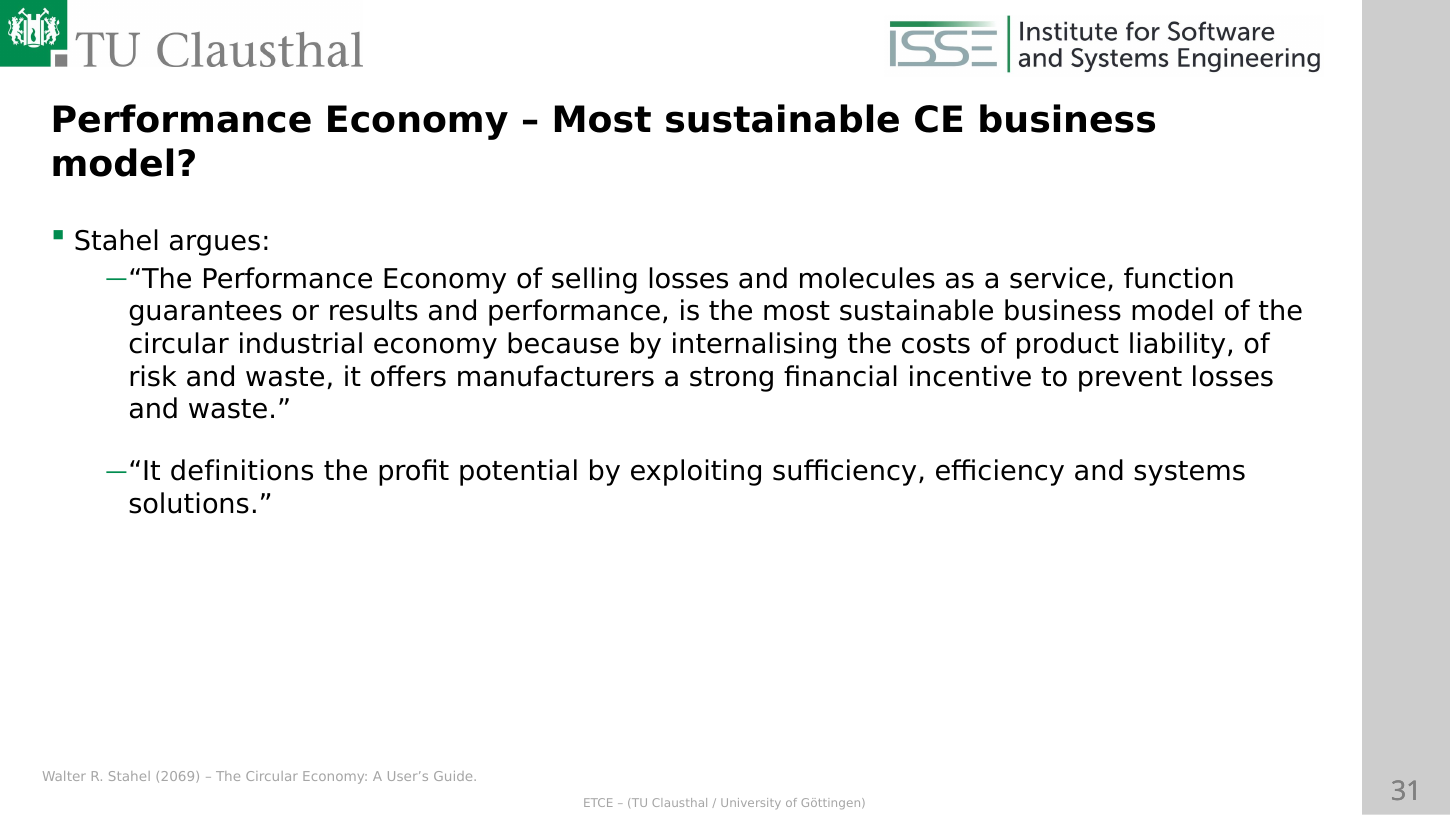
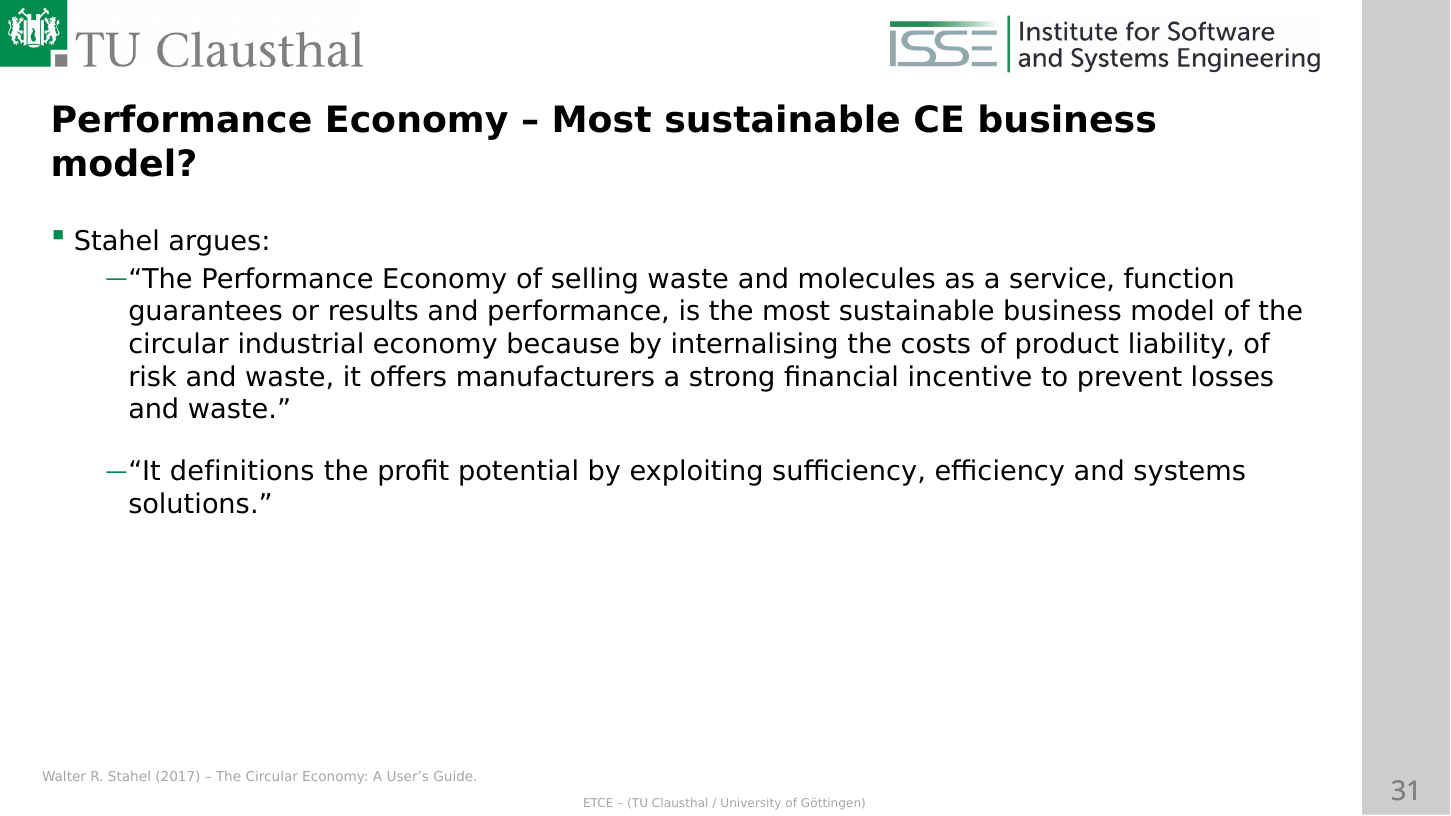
selling losses: losses -> waste (688, 279)
2069: 2069 -> 2017 (178, 777)
